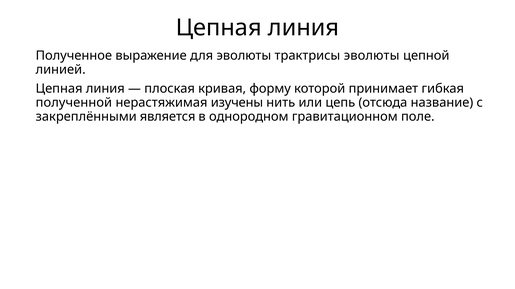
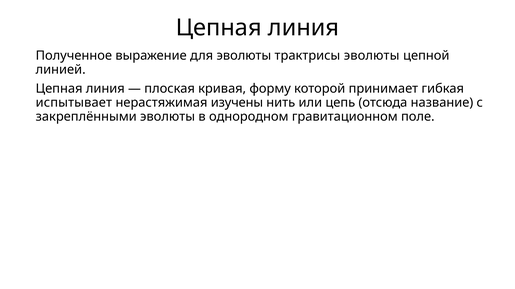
полученной: полученной -> испытывает (74, 103)
закреплёнными является: является -> эволюты (168, 117)
